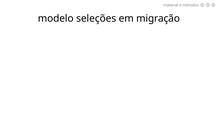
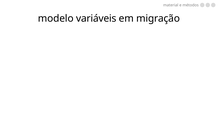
seleções: seleções -> variáveis (96, 18)
